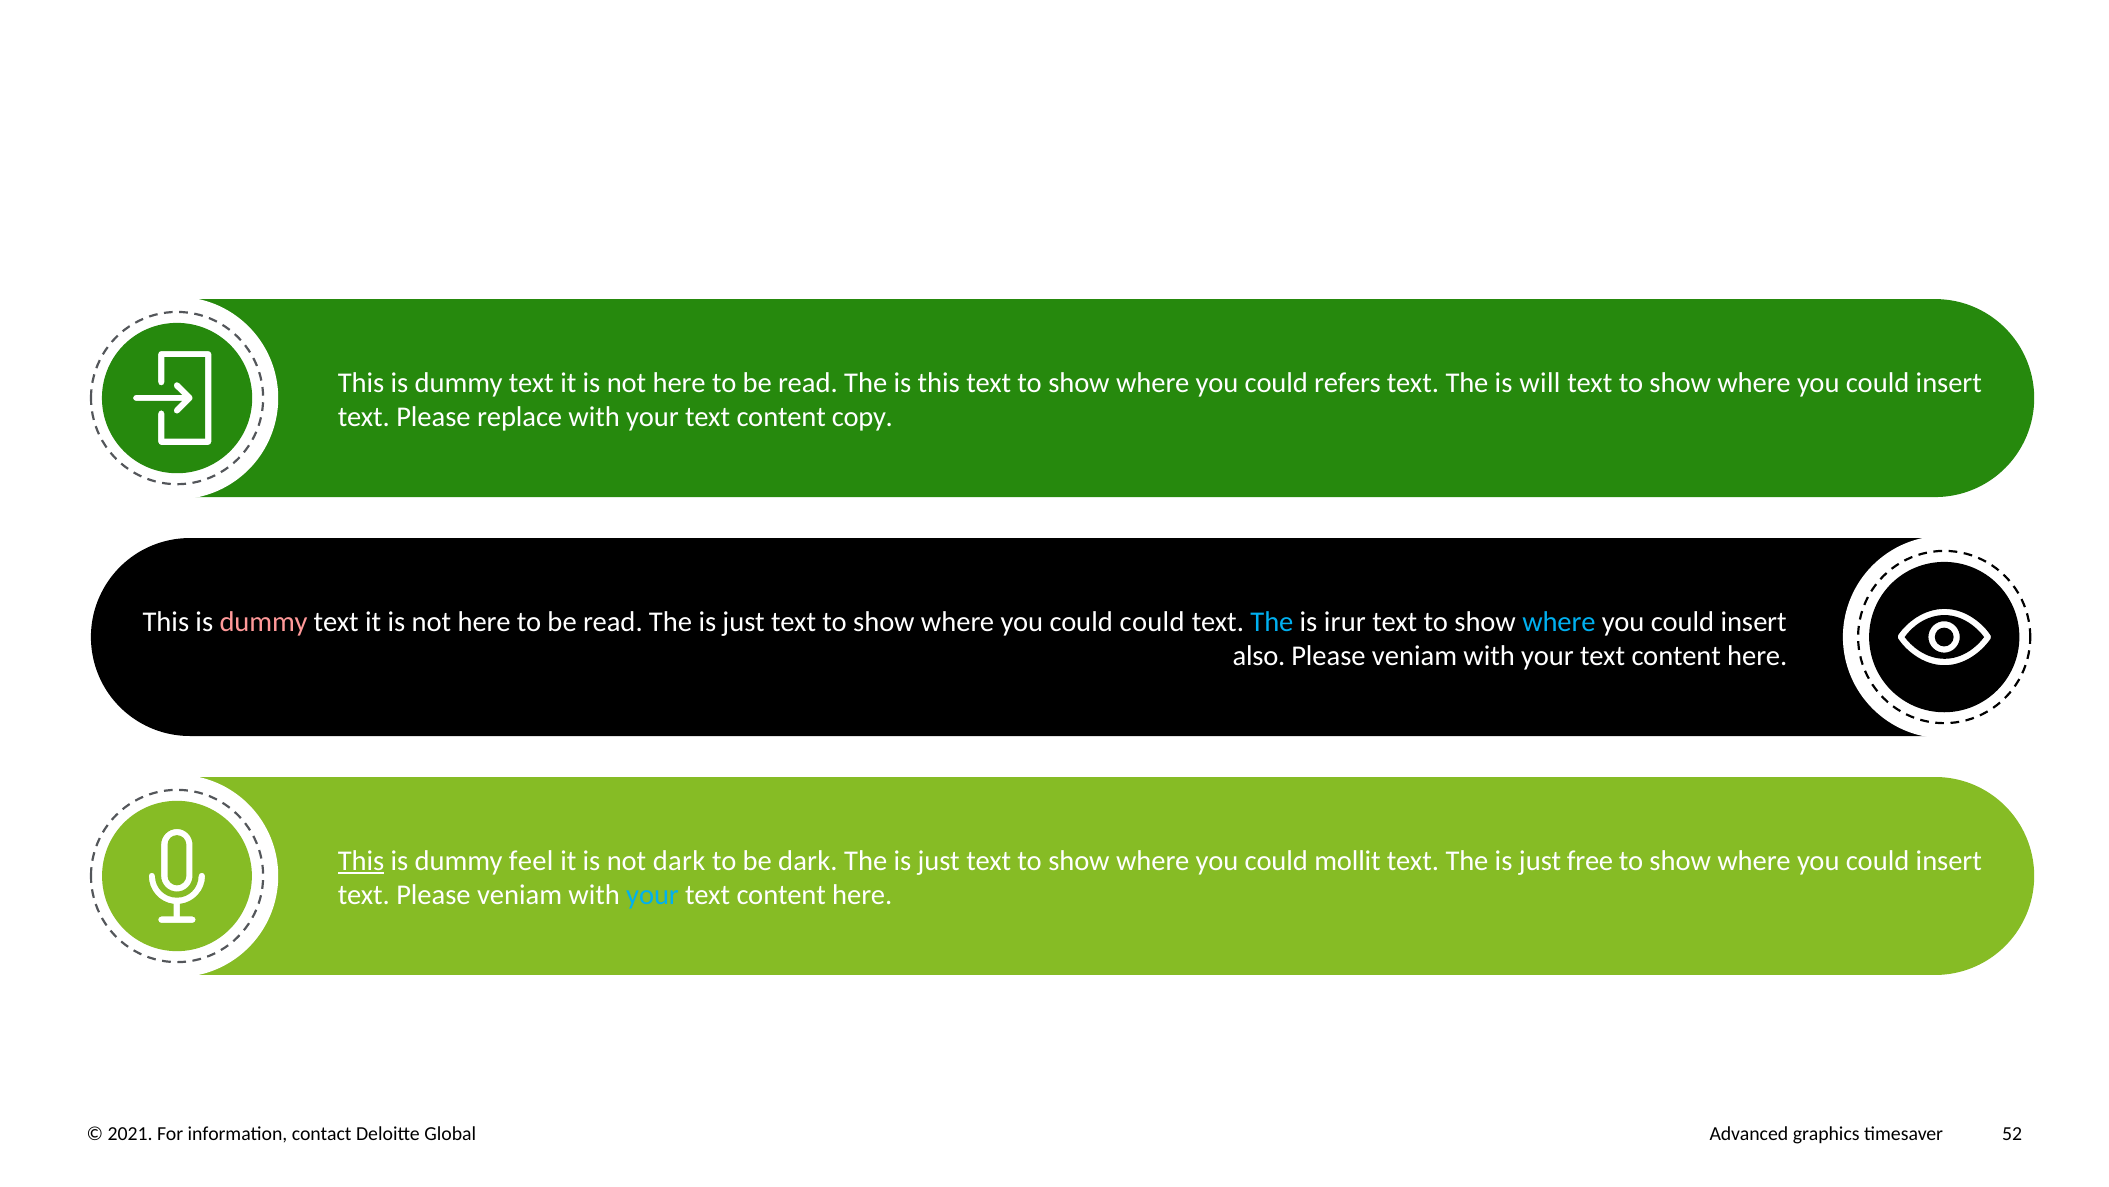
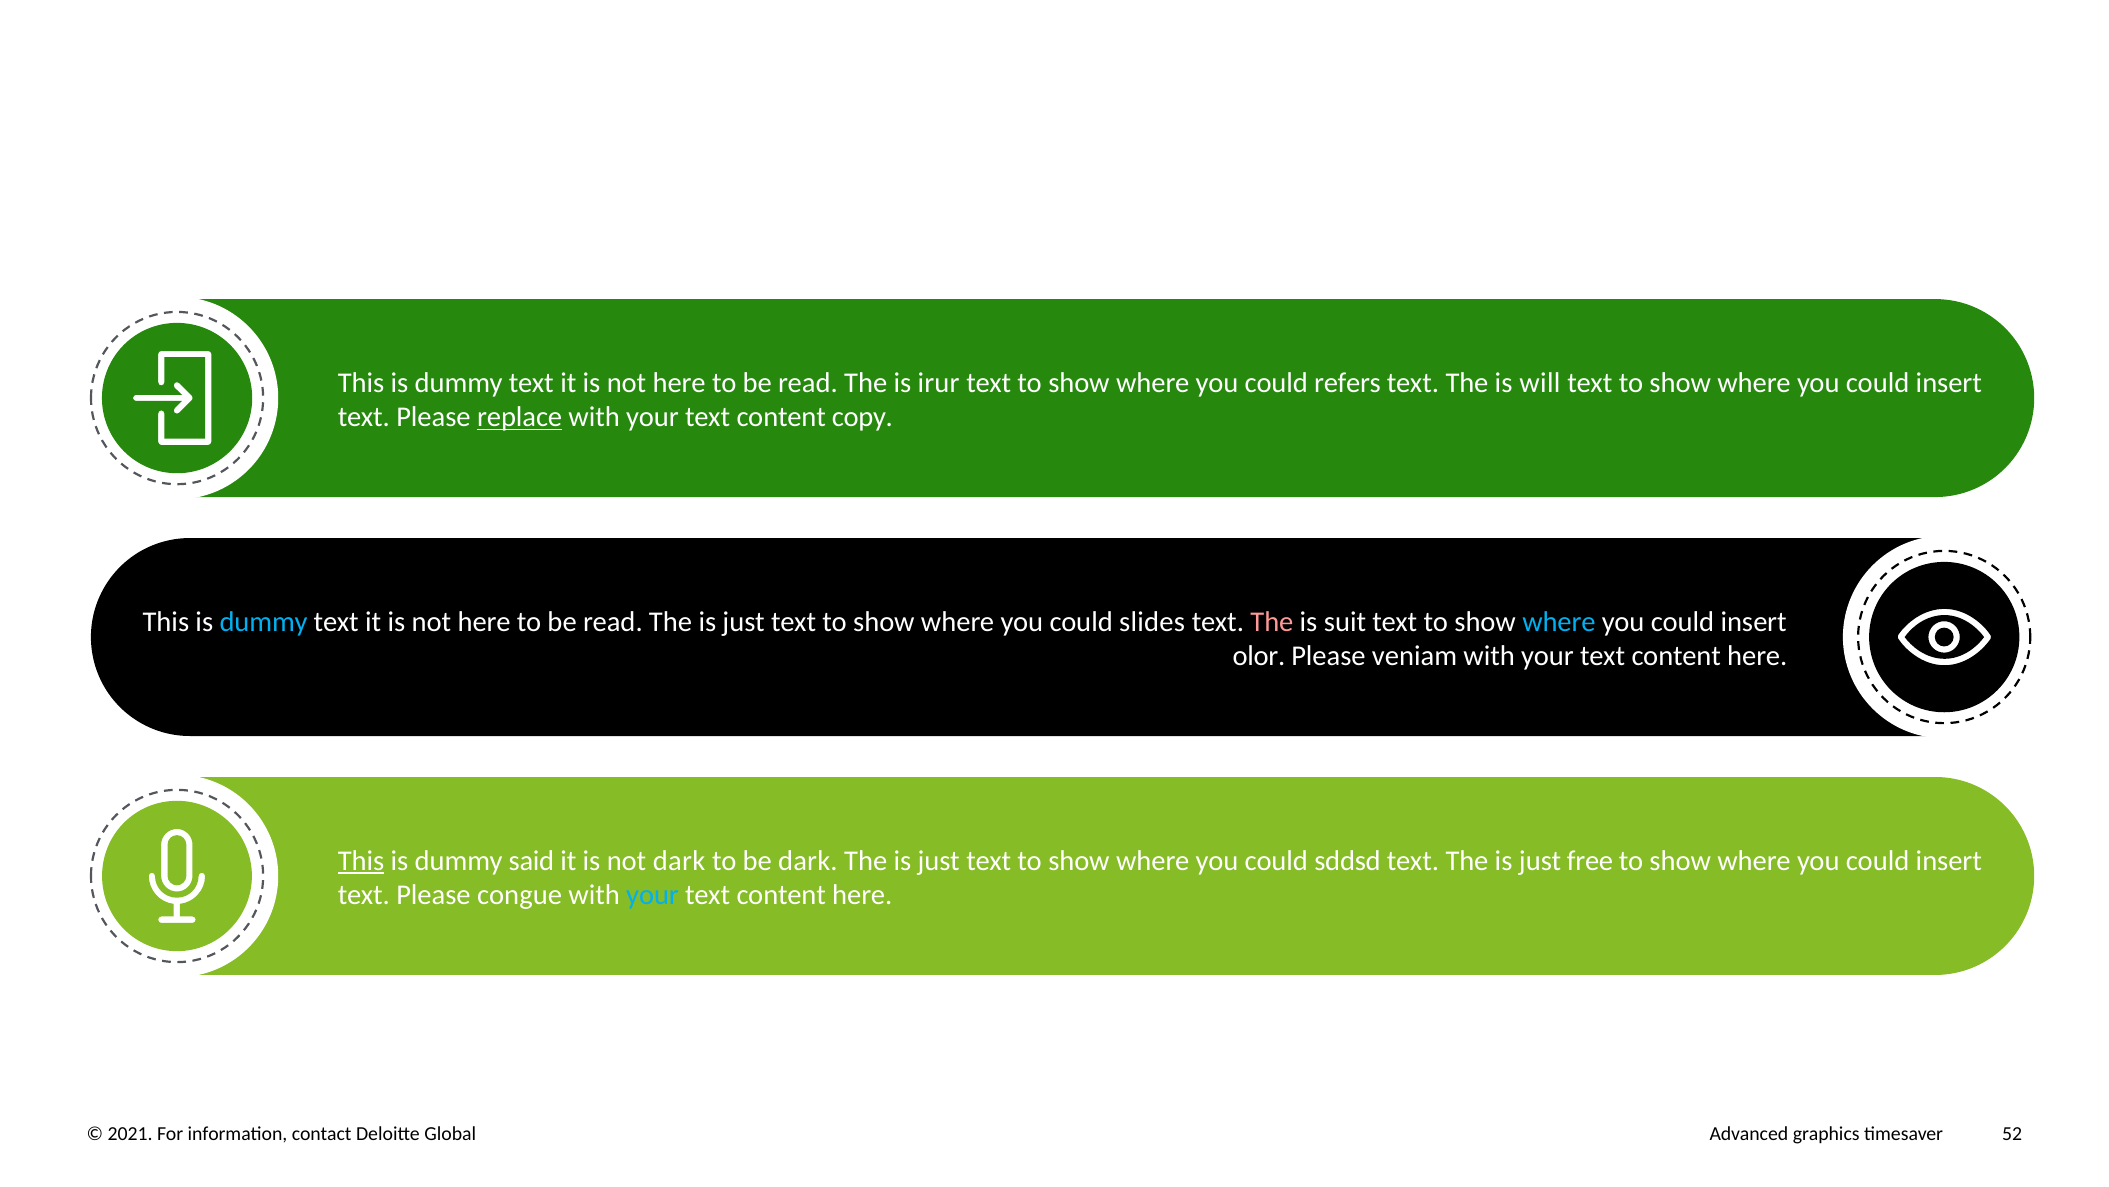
is this: this -> irur (939, 383)
replace underline: none -> present (520, 417)
dummy colour: pink -> light blue (264, 621)
could could: could -> slides (1152, 621)
The colour: light blue -> pink (1272, 621)
irur: irur -> suit (1345, 621)
also: also -> olor (1259, 656)
feel: feel -> said (531, 860)
mollit: mollit -> sddsd (1348, 860)
text Please veniam: veniam -> congue (520, 895)
